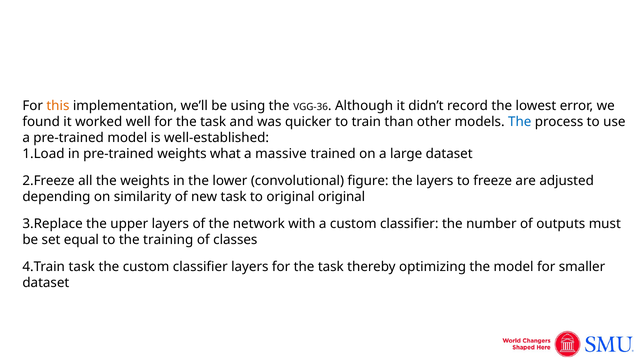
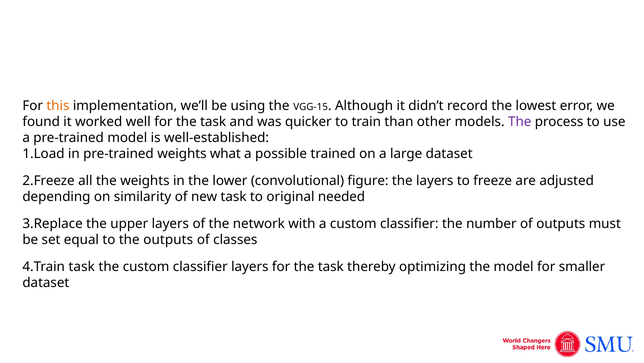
VGG-36: VGG-36 -> VGG-15 (311, 107)
The colour: blue -> purple (520, 121)
massive: massive -> possible (281, 154)
original original: original -> needed (341, 197)
the training: training -> outputs (168, 240)
